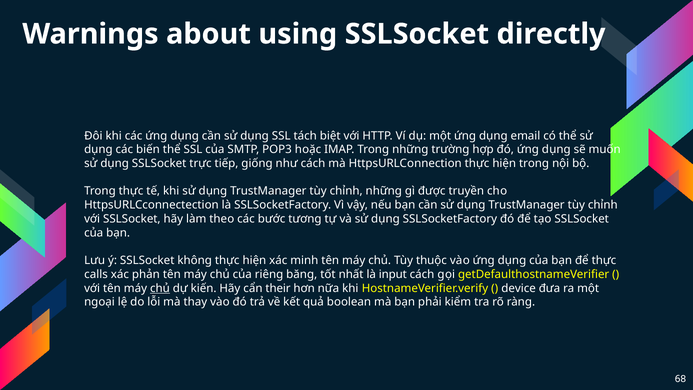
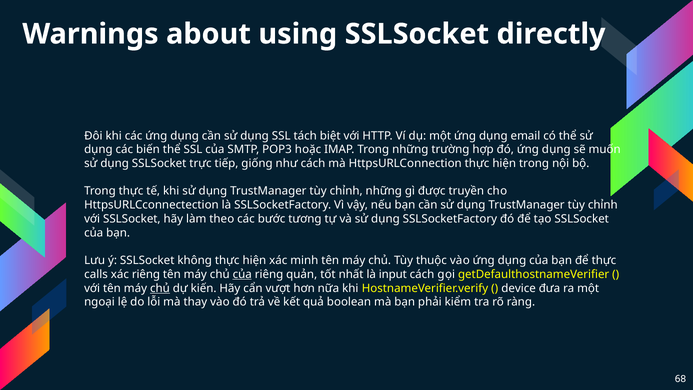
xác phản: phản -> riêng (146, 274)
của underline: none -> present (242, 274)
băng: băng -> quản (302, 274)
their: their -> vượt (278, 288)
